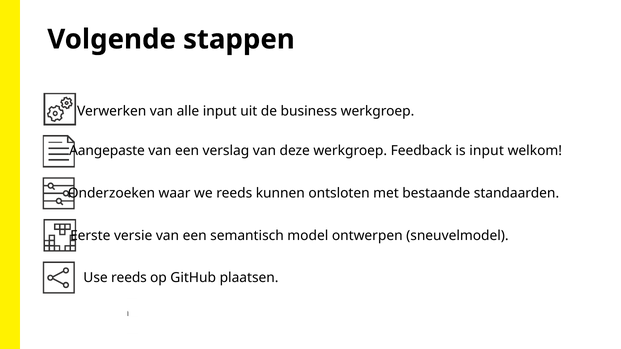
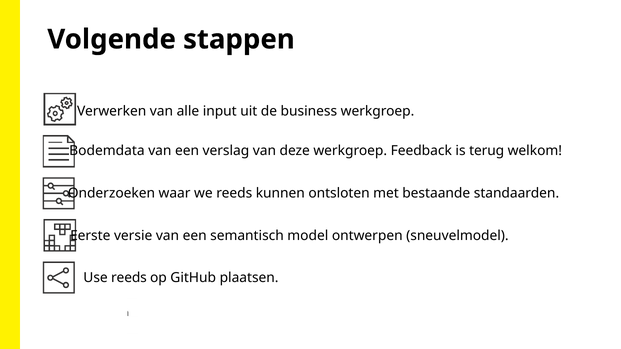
Aangepaste: Aangepaste -> Bodemdata (107, 151)
is input: input -> terug (487, 151)
